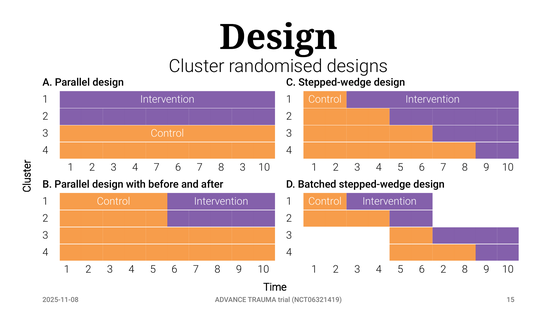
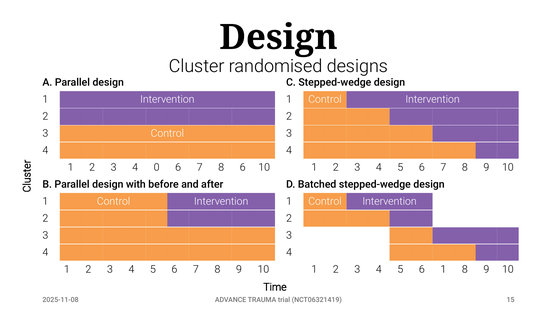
4 7: 7 -> 0 (157, 167)
8 3: 3 -> 6 (243, 167)
6 2: 2 -> 1 (443, 269)
